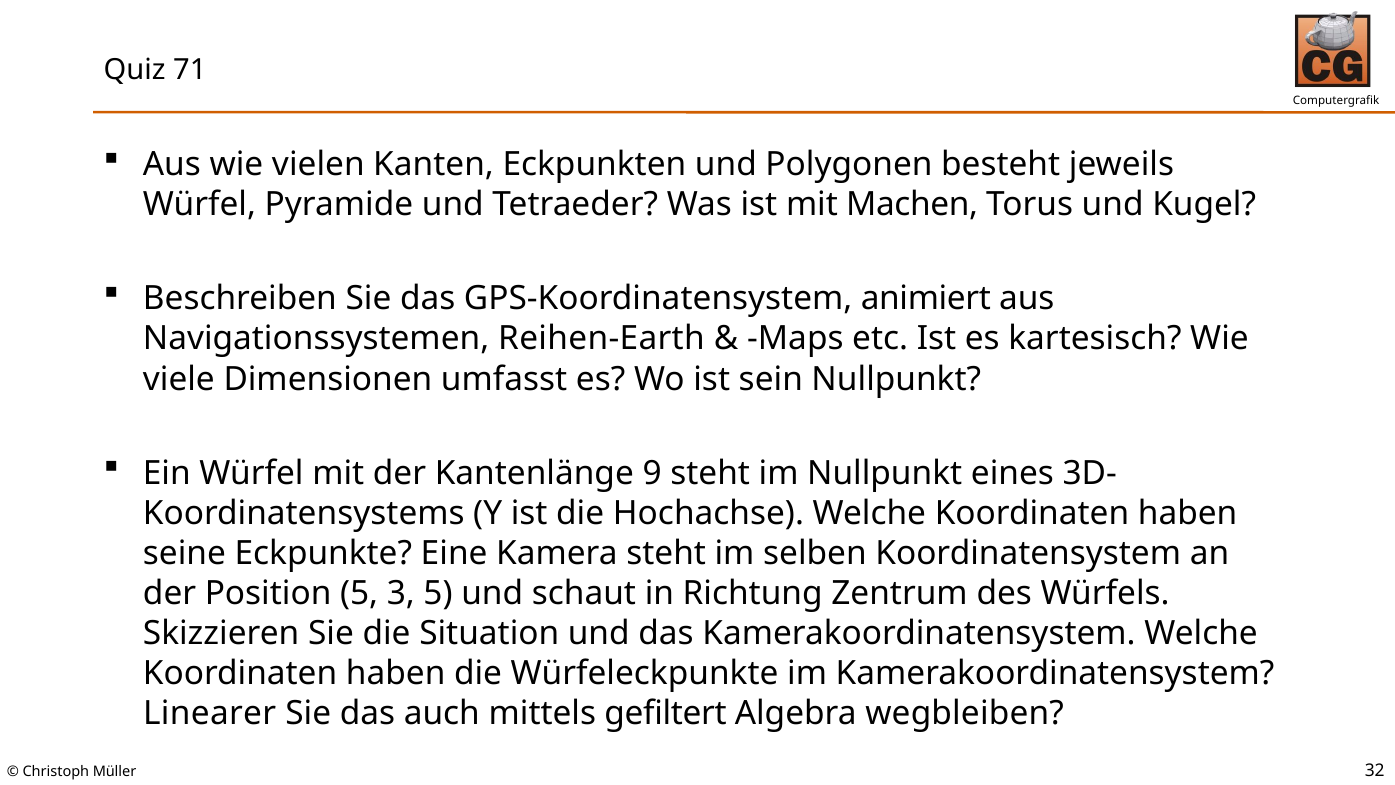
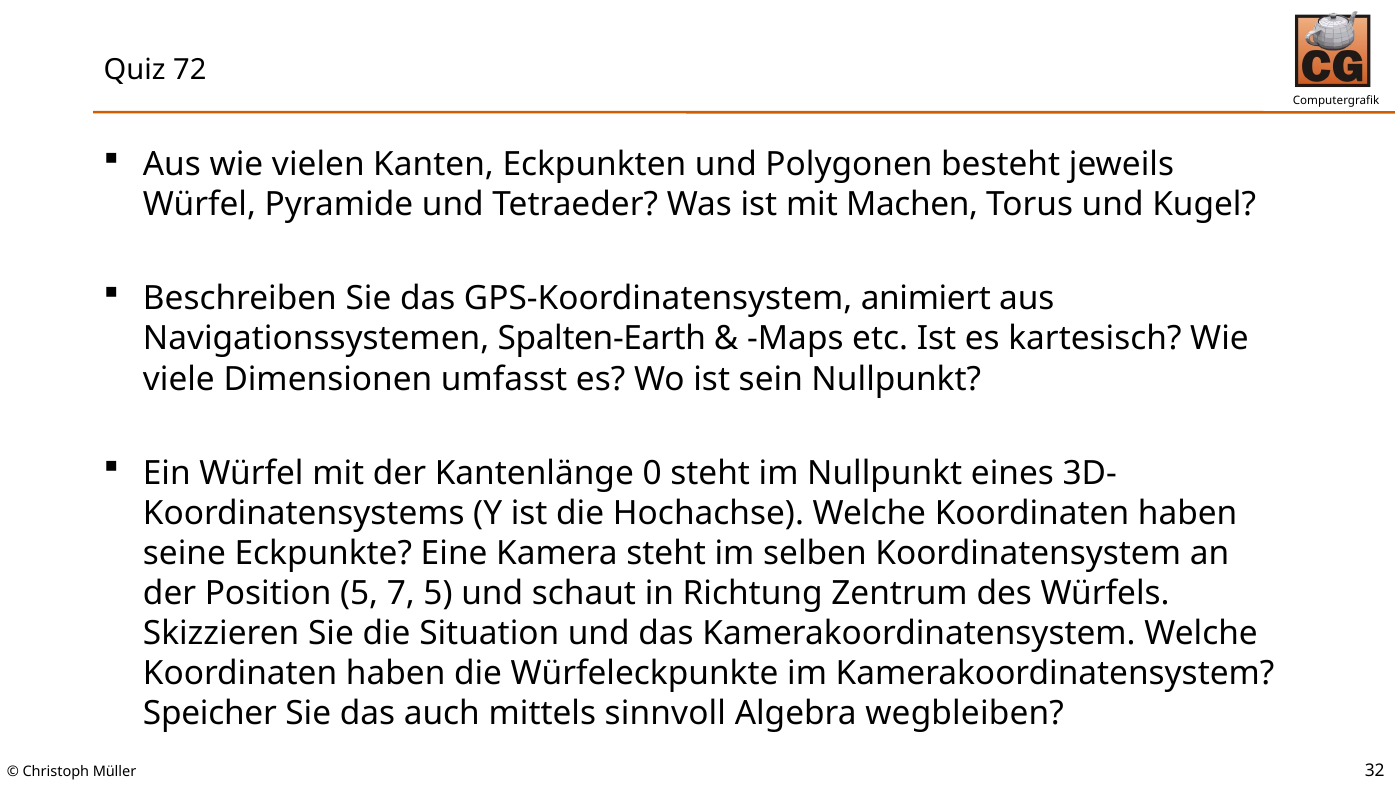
71: 71 -> 72 (190, 69)
Reihen-Earth: Reihen-Earth -> Spalten-Earth (602, 339)
9: 9 -> 0 (652, 473)
3: 3 -> 7 (401, 593)
Linearer: Linearer -> Speicher (210, 713)
gefiltert: gefiltert -> sinnvoll (665, 713)
